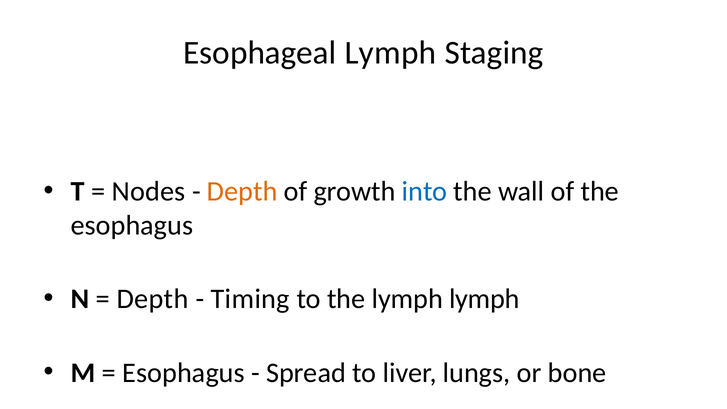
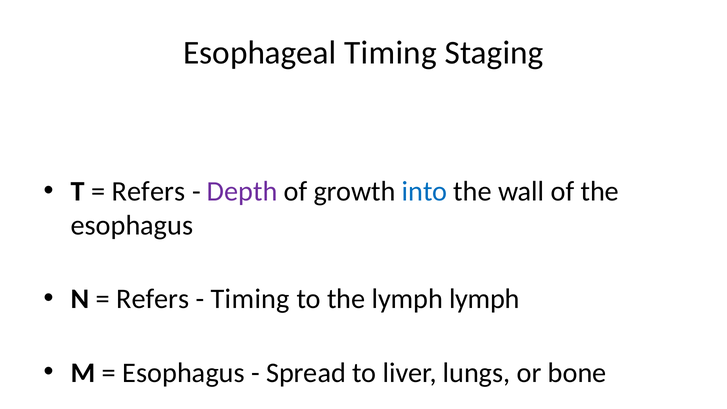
Esophageal Lymph: Lymph -> Timing (391, 53)
Nodes: Nodes -> Refers (149, 192)
Depth colour: orange -> purple (242, 192)
Depth: Depth -> Refers (153, 299)
